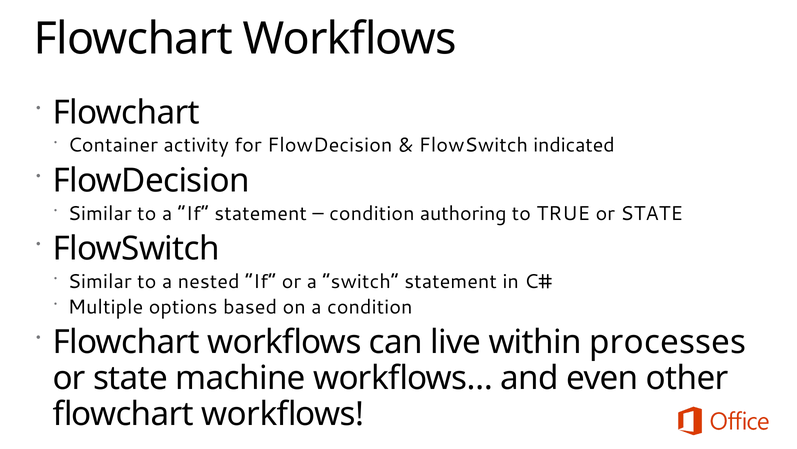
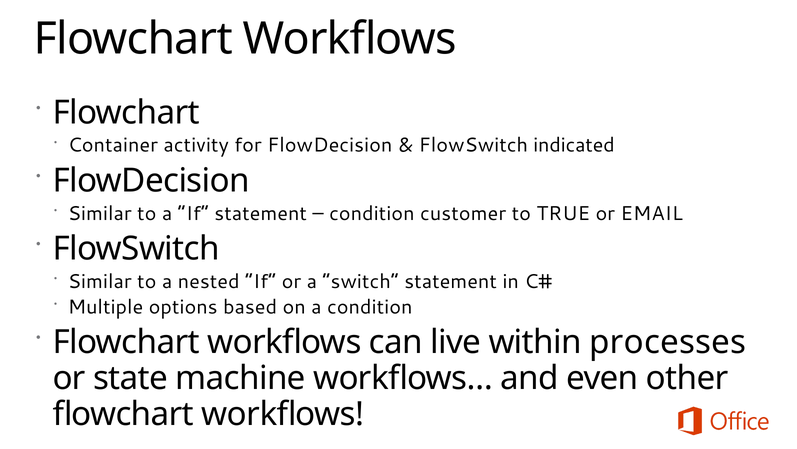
authoring: authoring -> customer (463, 213)
TRUE or STATE: STATE -> EMAIL (652, 213)
